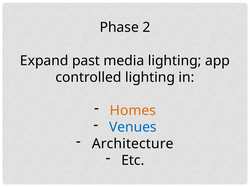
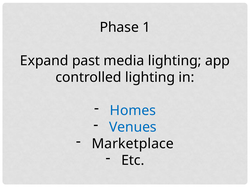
2: 2 -> 1 (146, 27)
Homes colour: orange -> blue (133, 111)
Architecture: Architecture -> Marketplace (133, 144)
